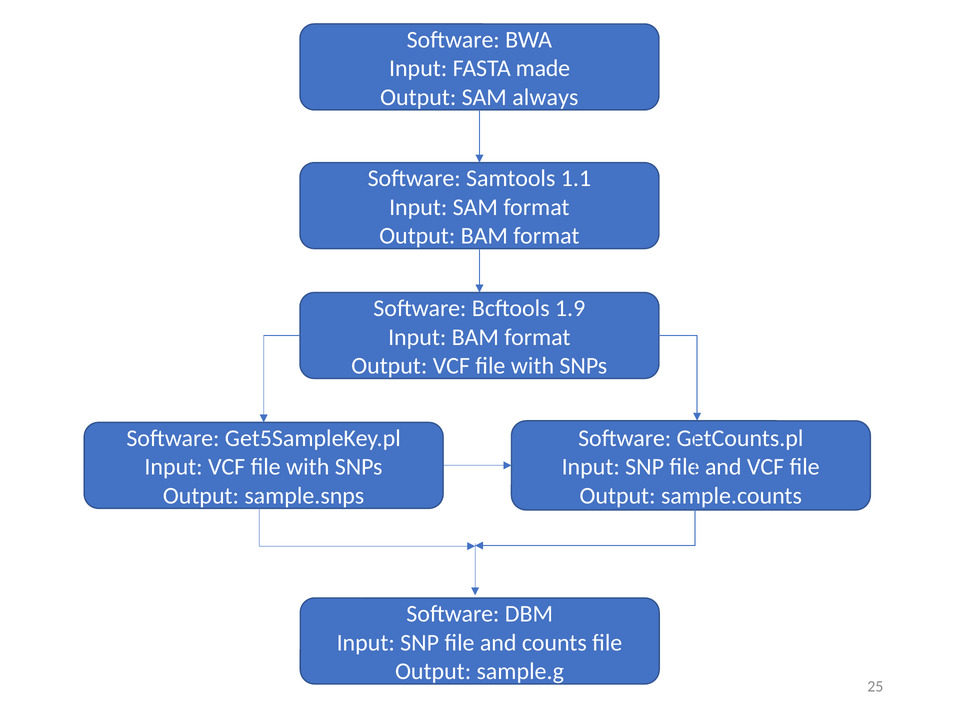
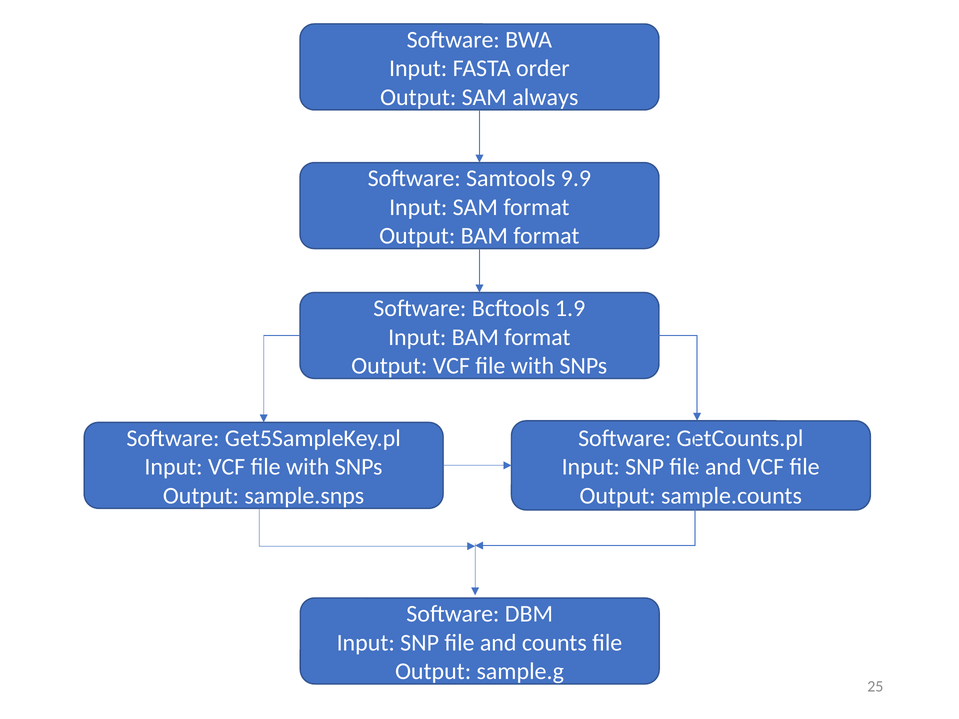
made: made -> order (543, 69)
1.1: 1.1 -> 9.9 (576, 179)
